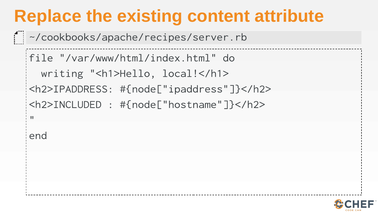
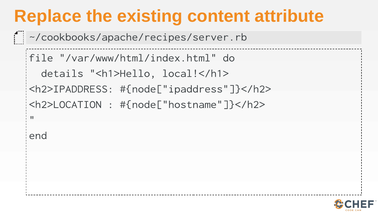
writing: writing -> details (62, 74)
<h2>INCLUDED: <h2>INCLUDED -> <h2>LOCATION (65, 105)
